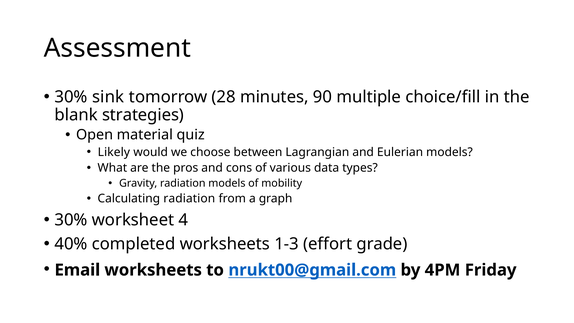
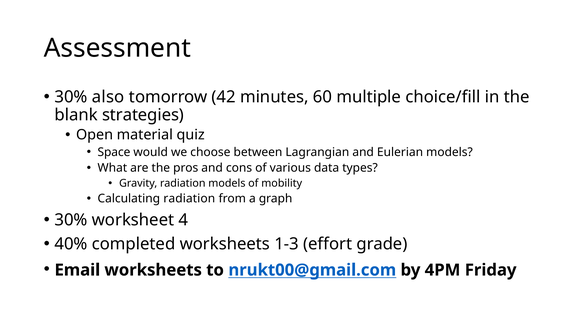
sink: sink -> also (108, 97)
28: 28 -> 42 (224, 97)
90: 90 -> 60 (323, 97)
Likely: Likely -> Space (114, 152)
